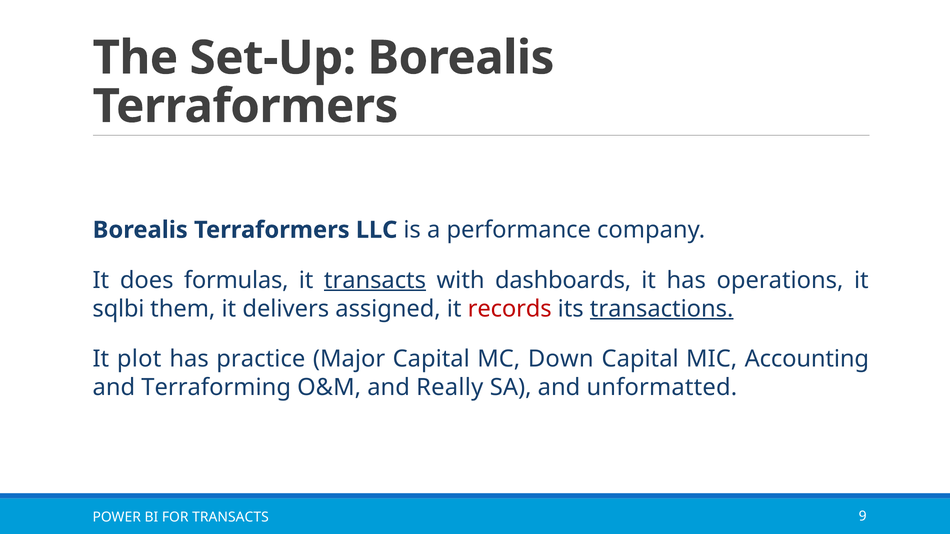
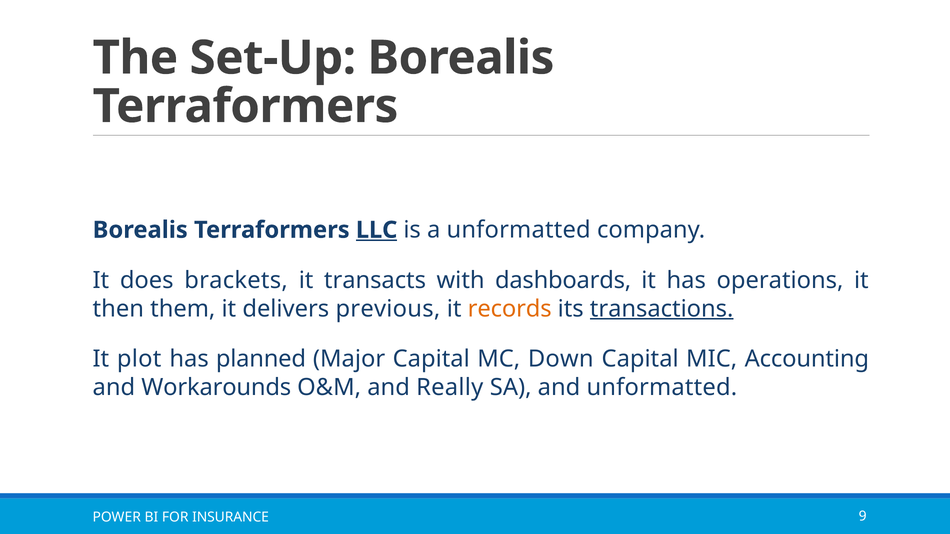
LLC underline: none -> present (377, 230)
a performance: performance -> unformatted (519, 230)
formulas: formulas -> brackets (236, 280)
transacts underline: present -> none (375, 280)
sqlbi: sqlbi -> then (118, 309)
assigned: assigned -> previous (388, 309)
records colour: red -> orange (510, 309)
practice: practice -> planned (261, 359)
Terraforming: Terraforming -> Workarounds (216, 388)
FOR TRANSACTS: TRANSACTS -> INSURANCE (231, 518)
